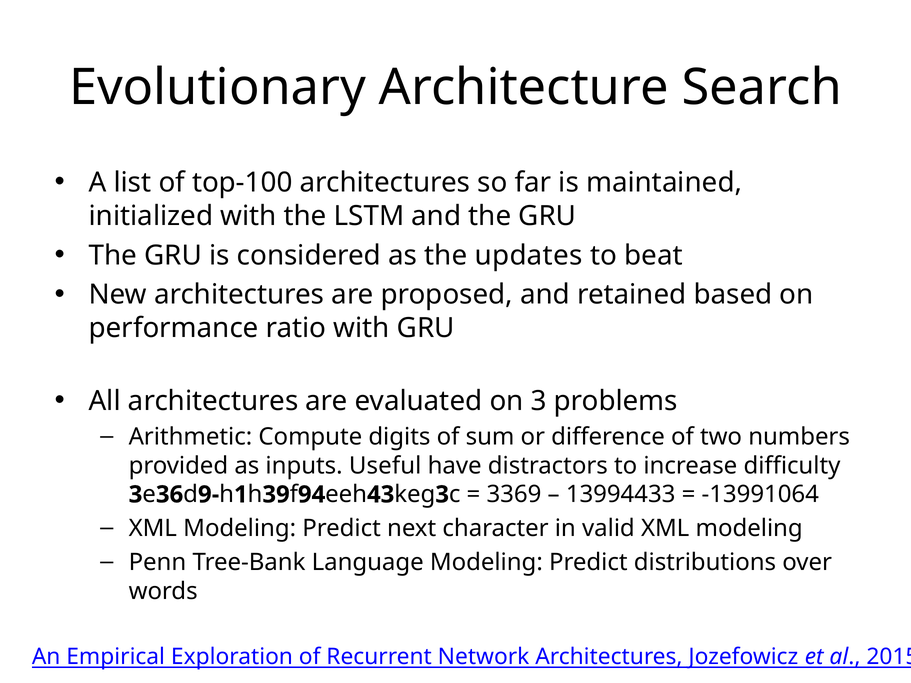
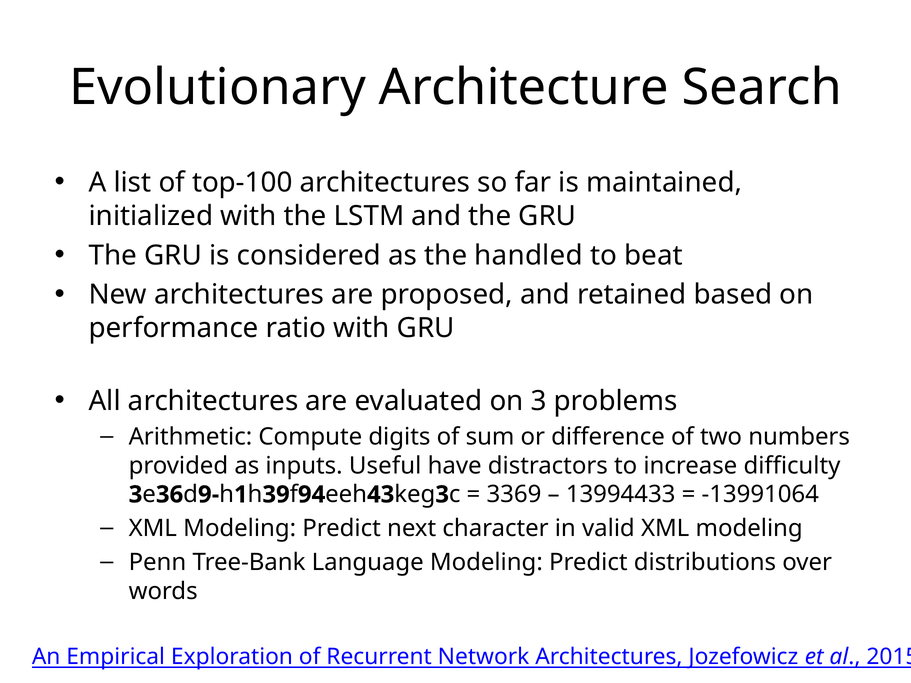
updates: updates -> handled (529, 255)
